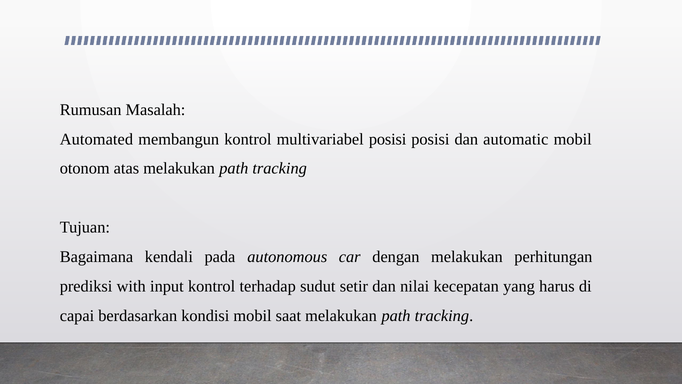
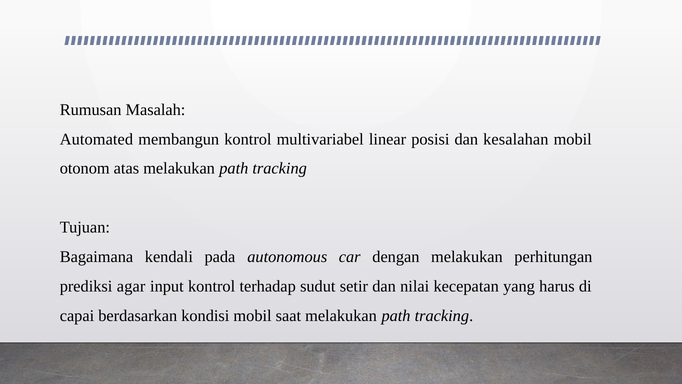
multivariabel posisi: posisi -> linear (388, 139)
automatic: automatic -> kesalahan (516, 139)
with: with -> agar (131, 286)
